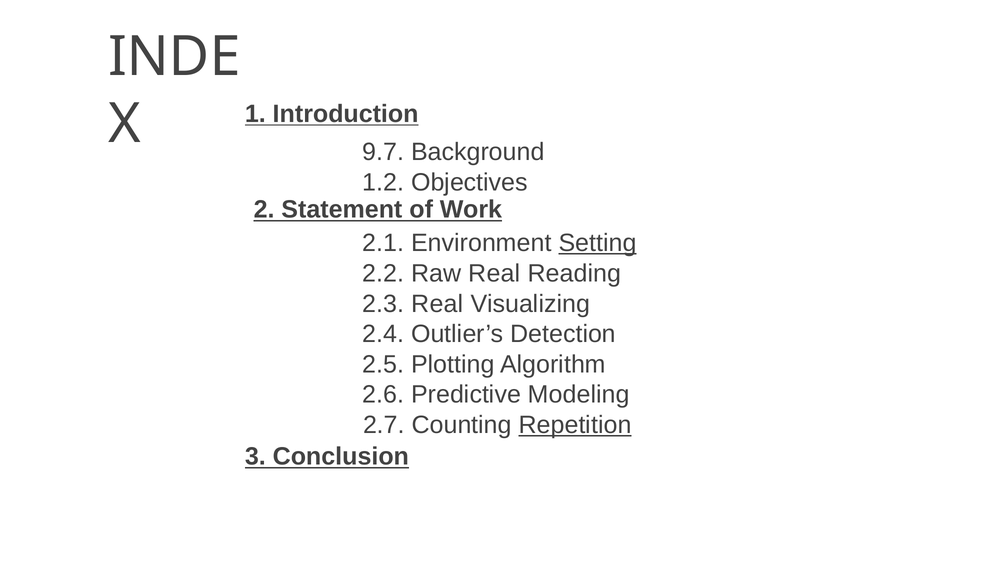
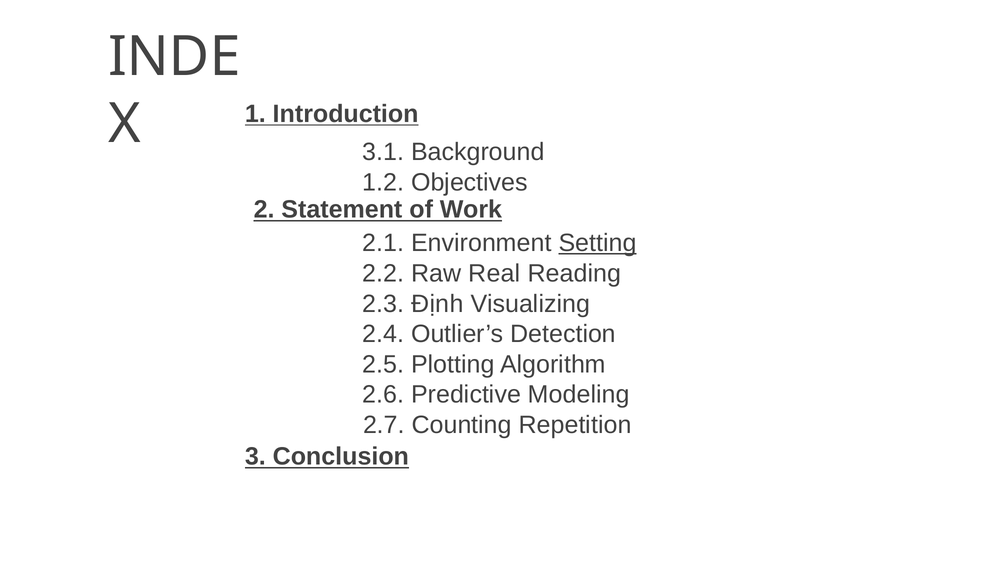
9.7: 9.7 -> 3.1 (383, 152)
2.3 Real: Real -> Định (437, 304)
Repetition underline: present -> none (575, 425)
